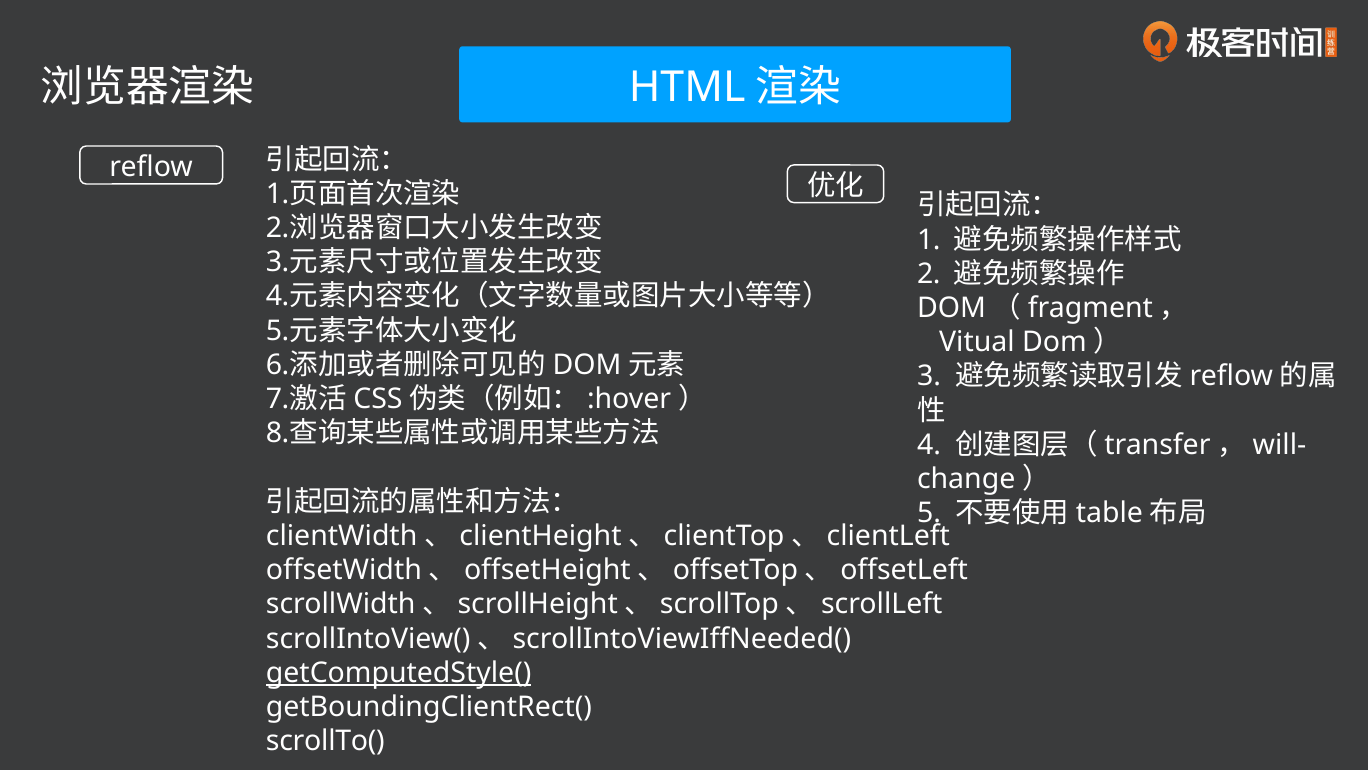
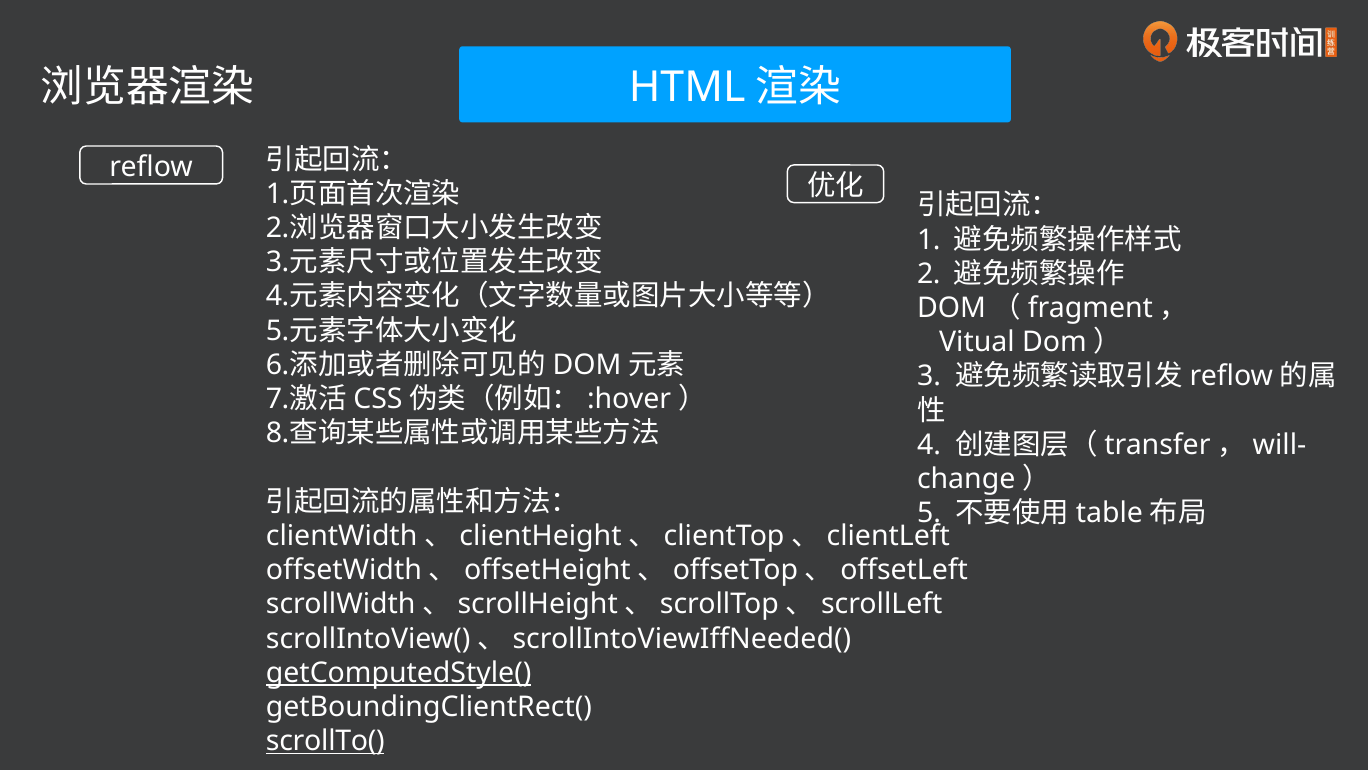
scrollTo( underline: none -> present (325, 741)
